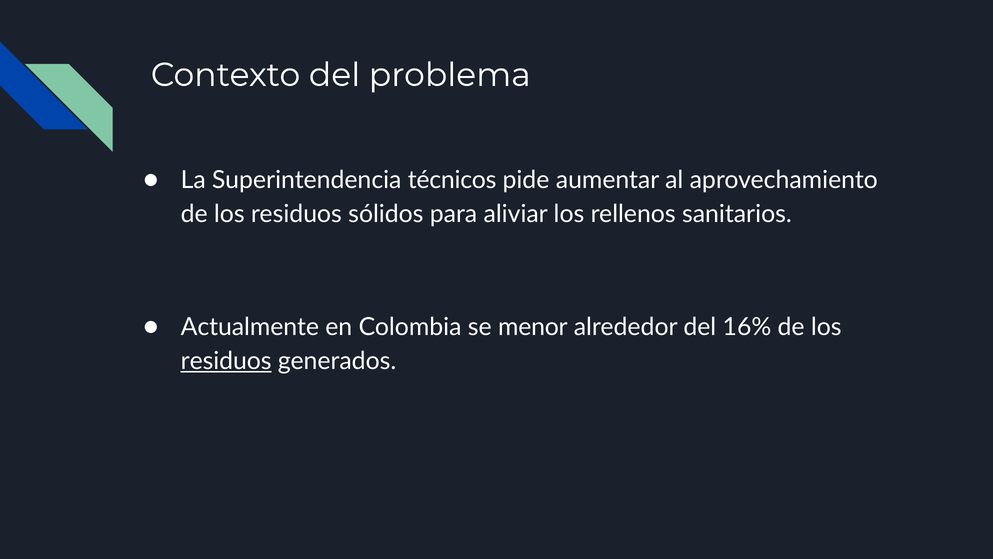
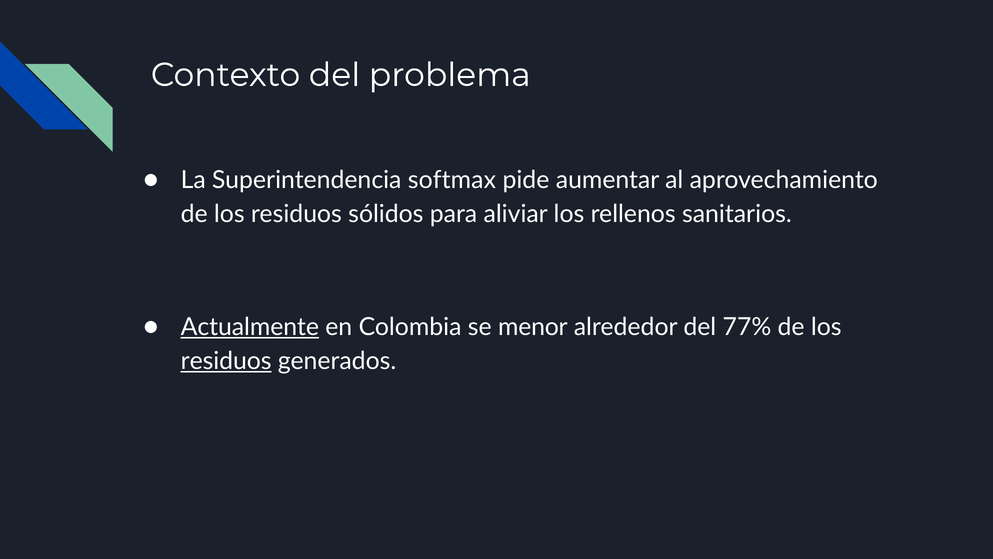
técnicos: técnicos -> softmax (452, 180)
Actualmente underline: none -> present (250, 327)
16%: 16% -> 77% (747, 327)
